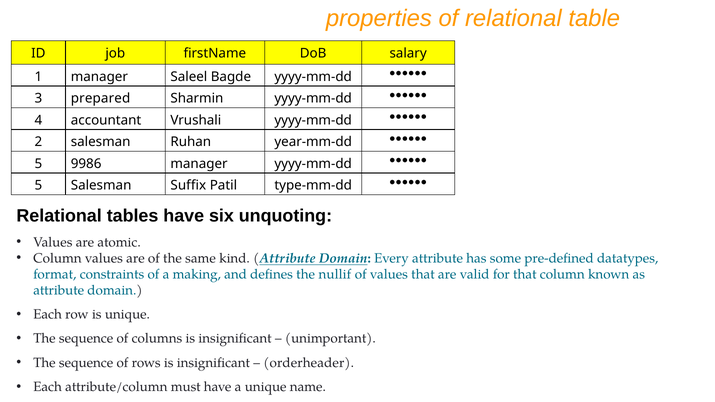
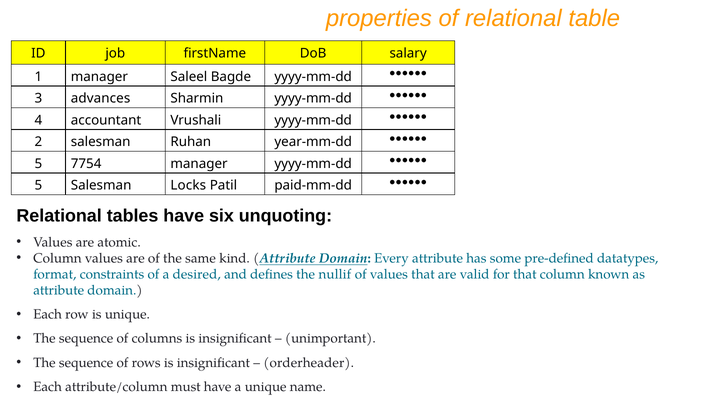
prepared: prepared -> advances (101, 99)
9986: 9986 -> 7754 (86, 164)
Suffix: Suffix -> Locks (188, 186)
type-mm-dd: type-mm-dd -> paid-mm-dd (313, 186)
making: making -> desired (197, 274)
